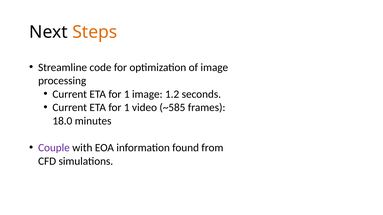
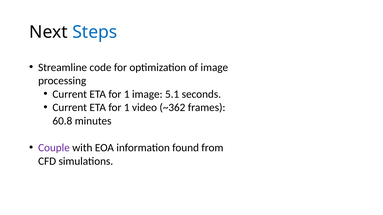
Steps colour: orange -> blue (95, 32)
1.2: 1.2 -> 5.1 (172, 94)
~585: ~585 -> ~362 (172, 108)
18.0: 18.0 -> 60.8 (62, 121)
